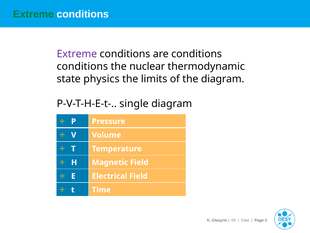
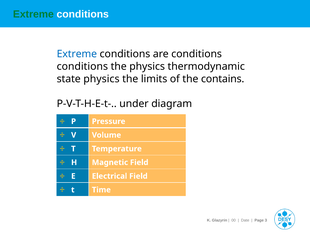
Extreme colour: purple -> blue (77, 54)
the nuclear: nuclear -> physics (147, 66)
the diagram: diagram -> contains (223, 79)
single: single -> under (134, 103)
